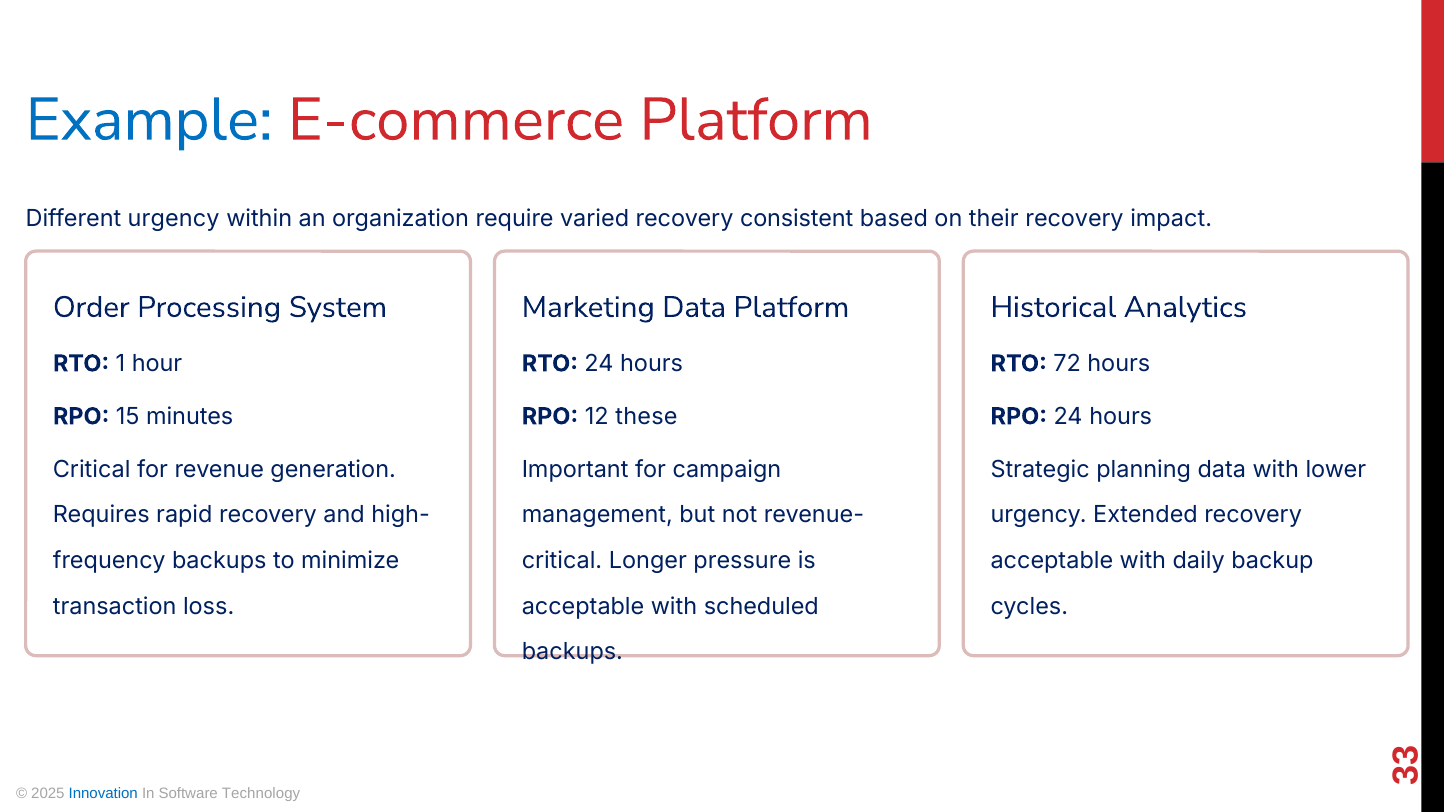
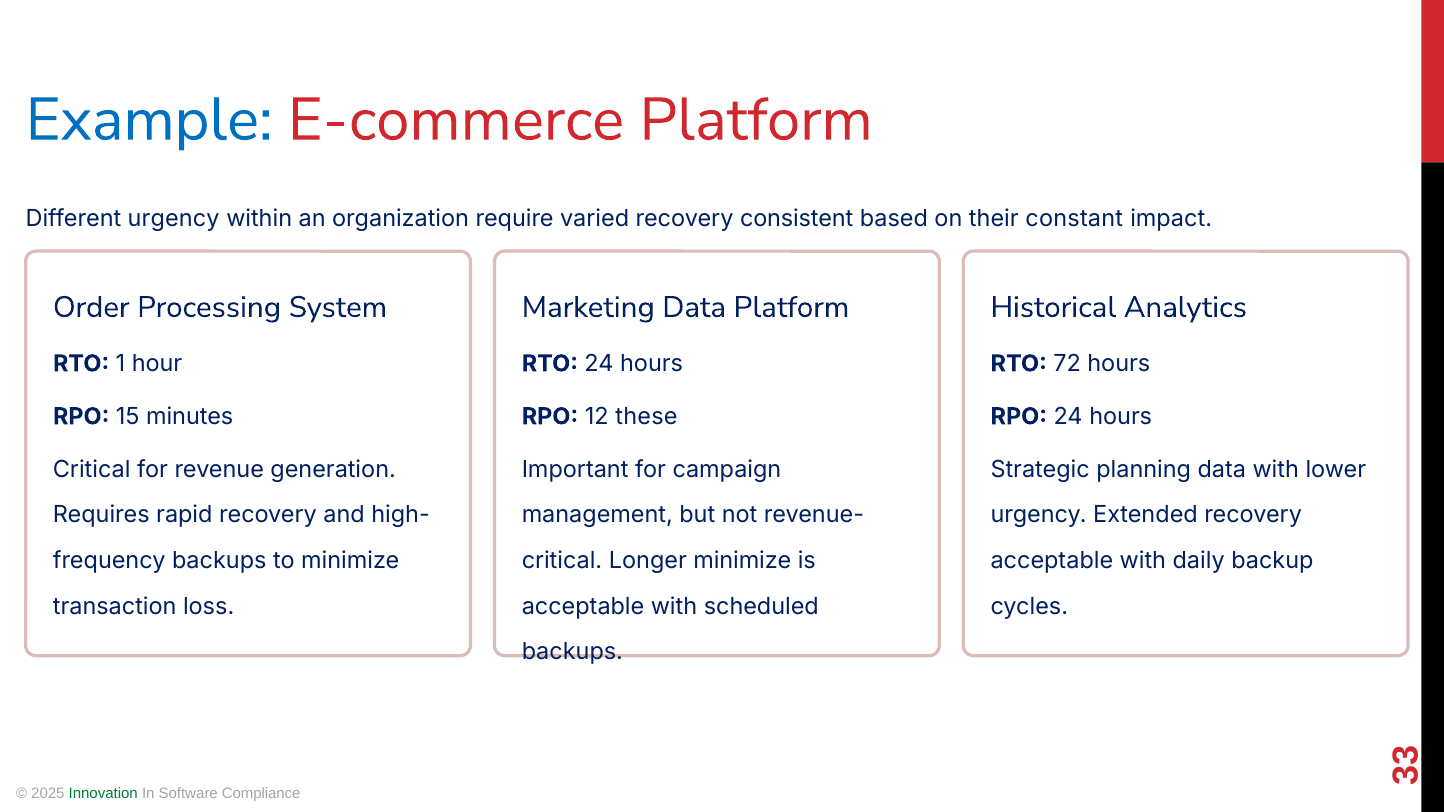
their recovery: recovery -> constant (1074, 219)
Longer pressure: pressure -> minimize (742, 561)
Innovation colour: blue -> green (103, 794)
Technology: Technology -> Compliance (261, 794)
